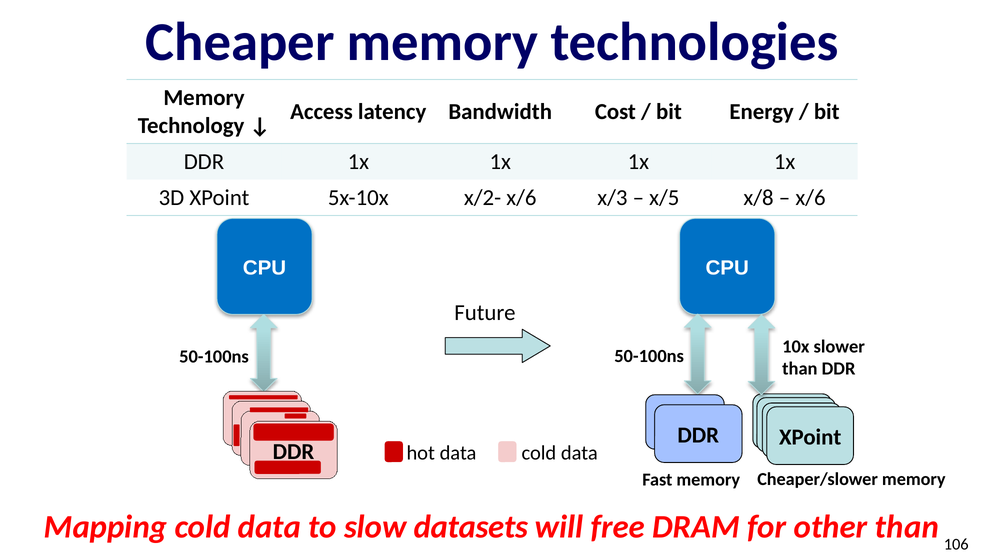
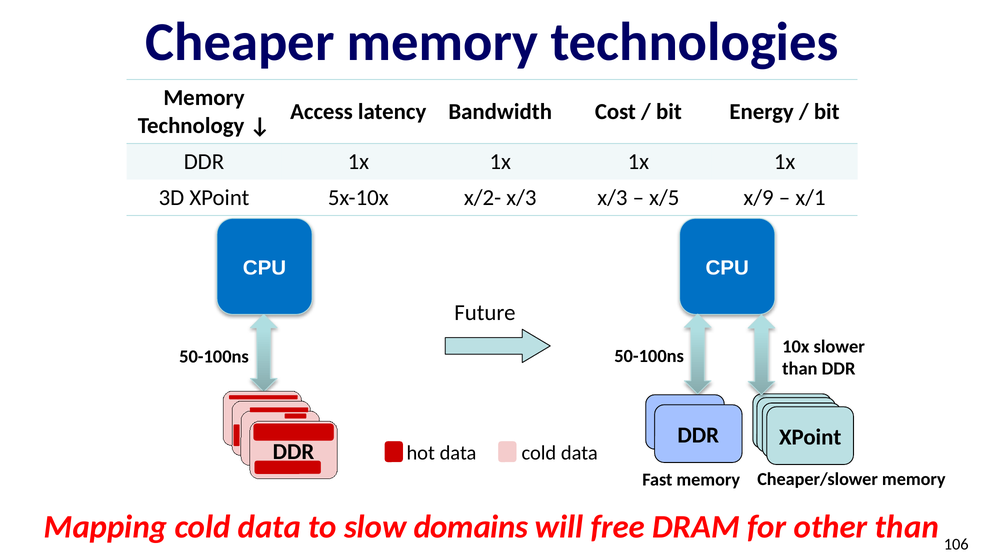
x/2- x/6: x/6 -> x/3 (521, 198)
x/8: x/8 -> x/9 (759, 198)
x/6: x/6 -> x/1 (810, 198)
datasets: datasets -> domains (471, 527)
